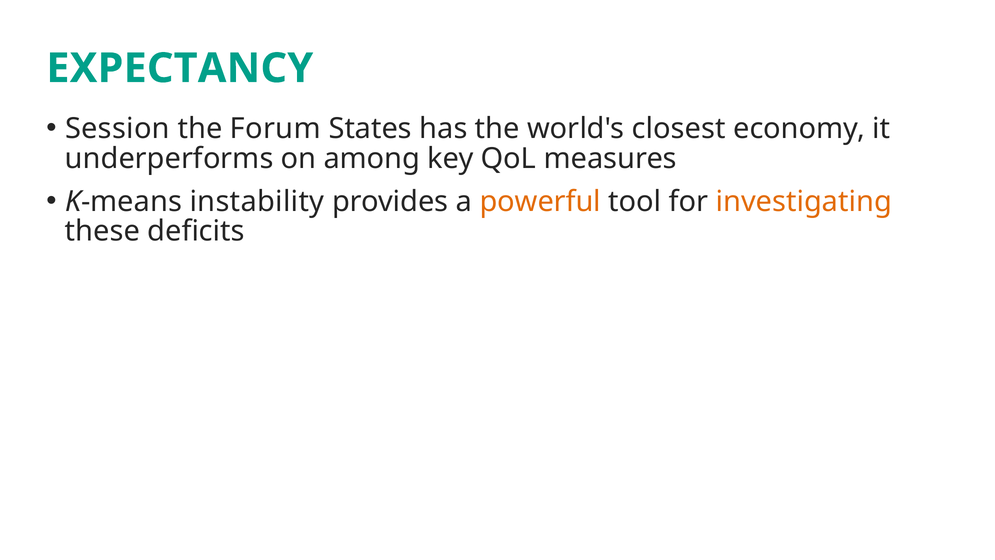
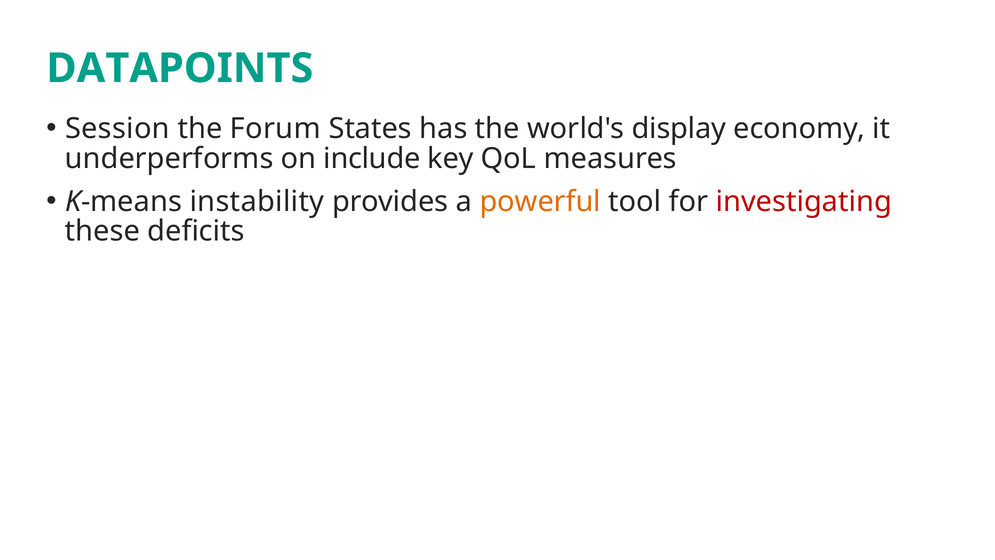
EXPECTANCY: EXPECTANCY -> DATAPOINTS (180, 68)
closest: closest -> display (679, 129)
among: among -> include (372, 158)
investigating colour: orange -> red (804, 201)
